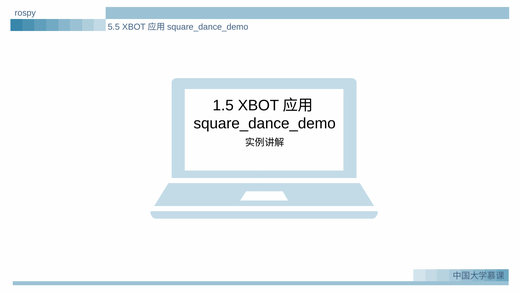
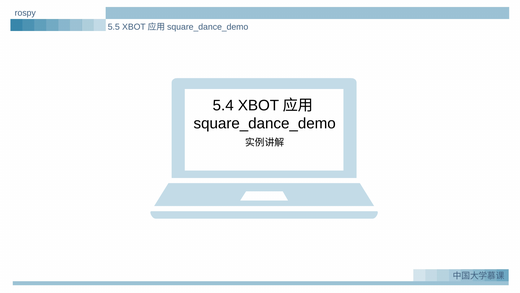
1.5: 1.5 -> 5.4 (223, 105)
